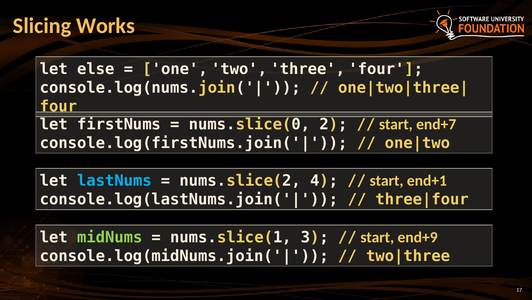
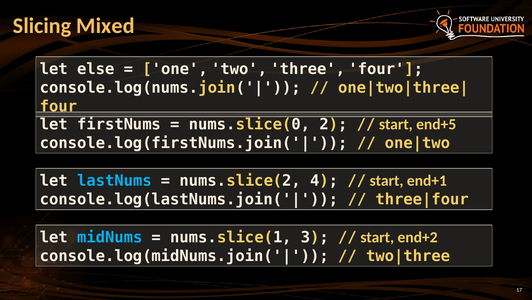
Works: Works -> Mixed (105, 26)
end+7: end+7 -> end+5 (436, 124)
midNums colour: light green -> light blue (110, 237)
end+9: end+9 -> end+2 (418, 237)
